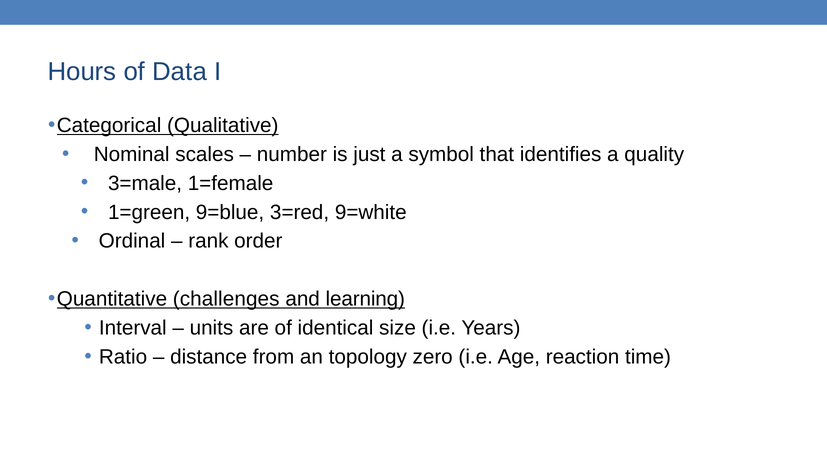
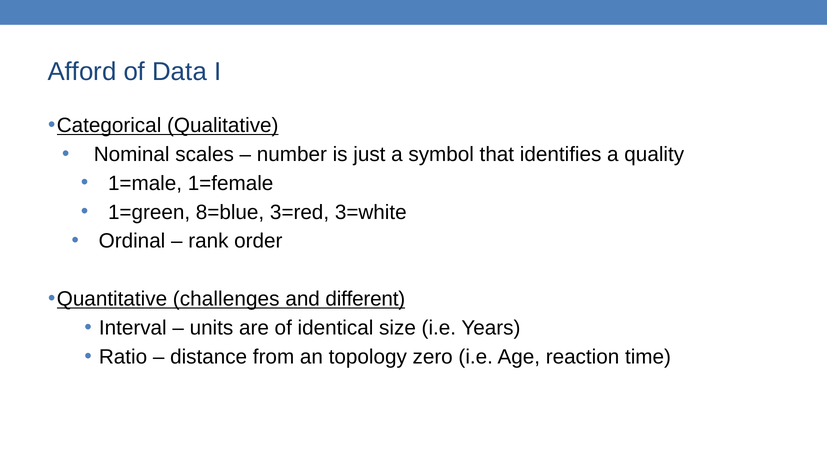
Hours: Hours -> Afford (82, 72)
3=male: 3=male -> 1=male (145, 183)
9=blue: 9=blue -> 8=blue (230, 212)
9=white: 9=white -> 3=white (371, 212)
learning: learning -> different (365, 299)
